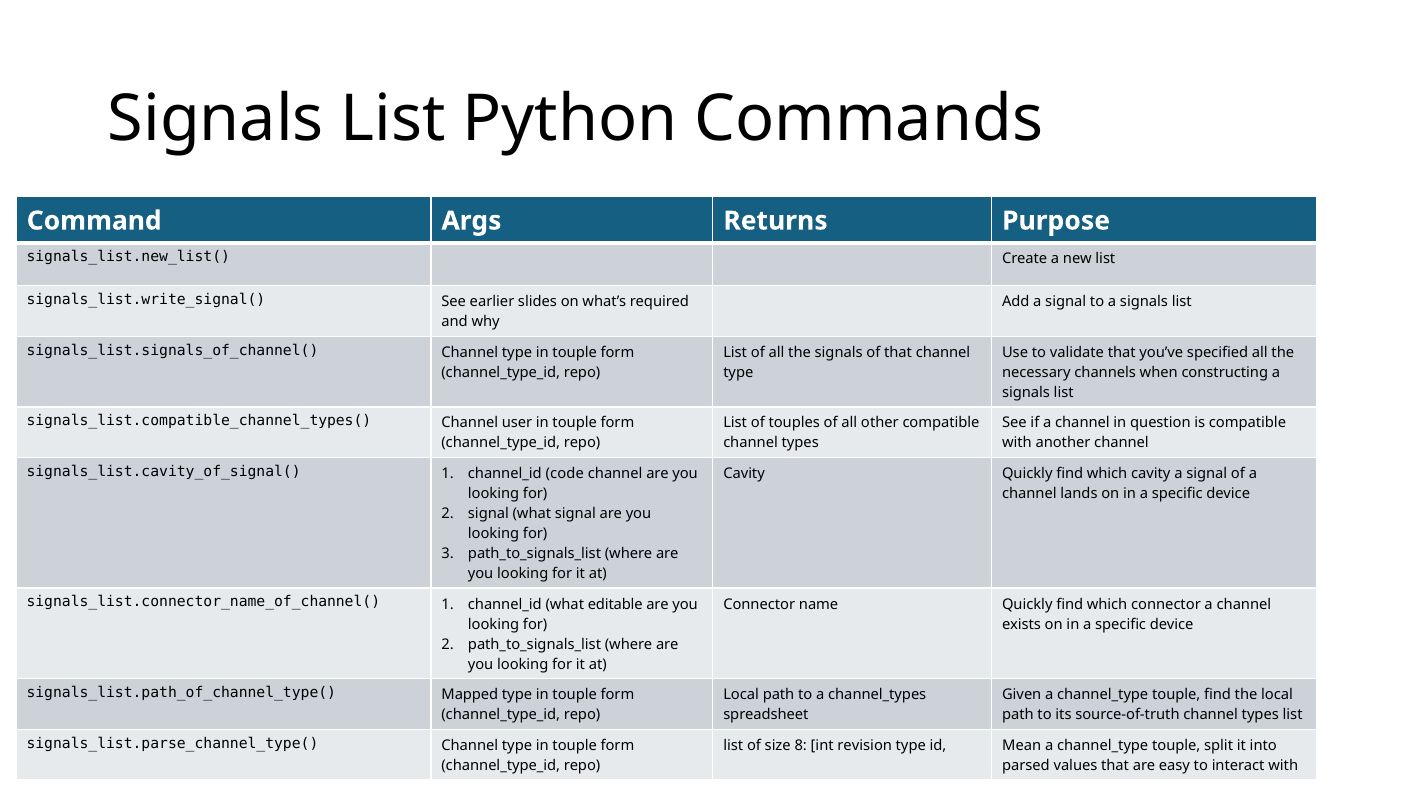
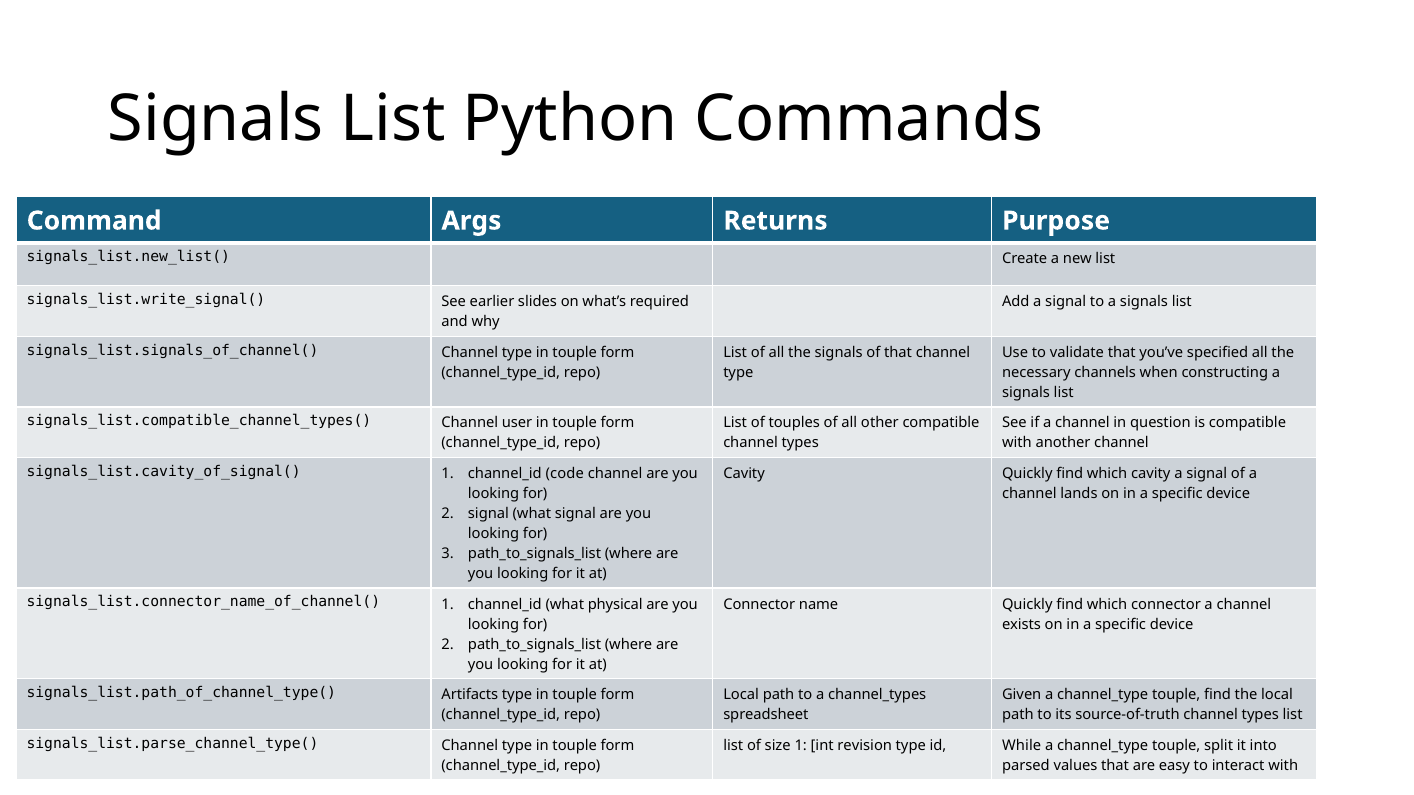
editable: editable -> physical (615, 605)
Mapped: Mapped -> Artifacts (470, 695)
size 8: 8 -> 1 (801, 746)
Mean: Mean -> While (1022, 746)
